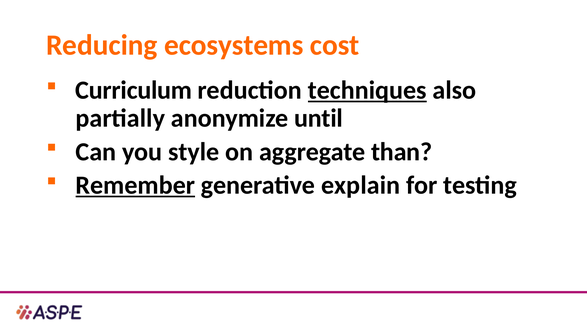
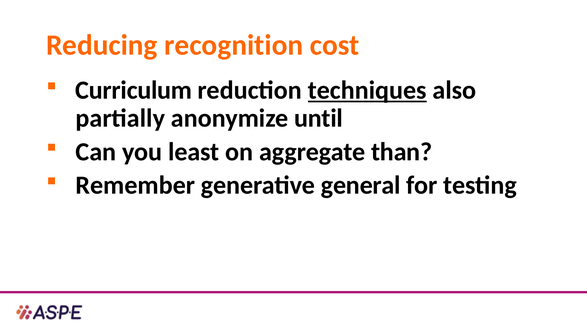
ecosystems: ecosystems -> recognition (234, 45)
style: style -> least (194, 152)
Remember underline: present -> none (135, 185)
explain: explain -> general (361, 185)
